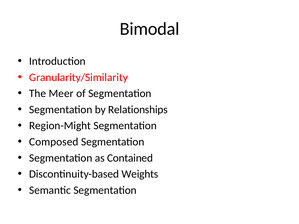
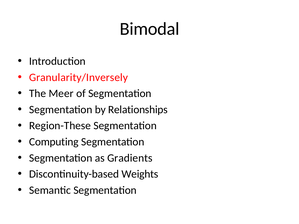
Granularity/Similarity: Granularity/Similarity -> Granularity/Inversely (78, 77)
Region-Might: Region-Might -> Region-These (60, 126)
Composed: Composed -> Computing (54, 142)
Contained: Contained -> Gradients (130, 158)
